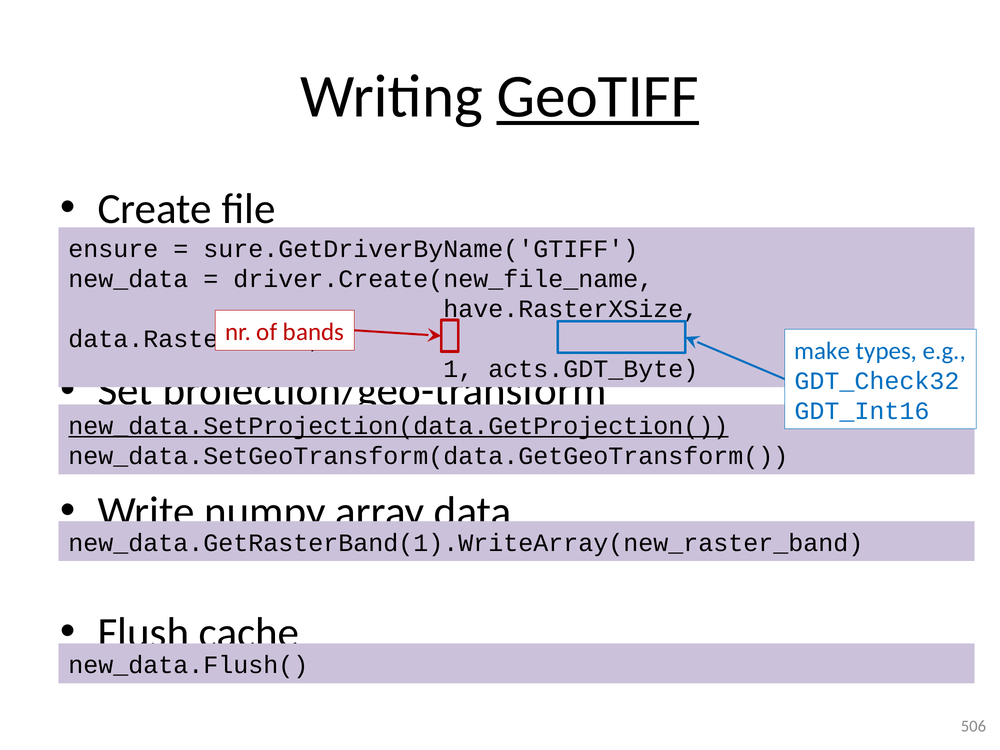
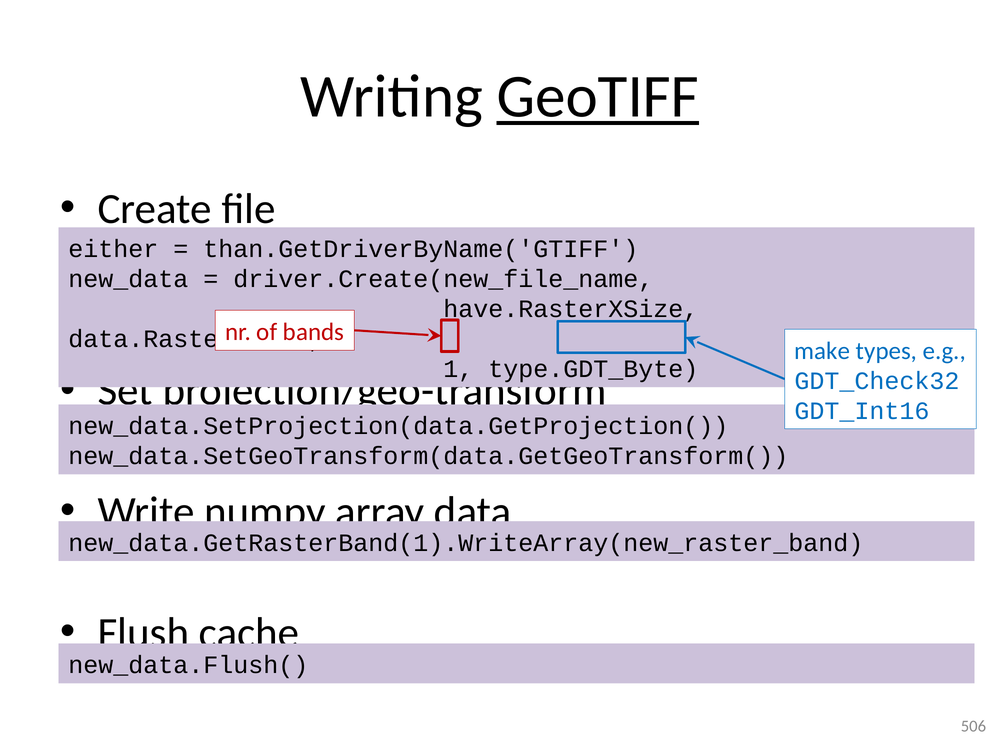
ensure: ensure -> either (113, 249)
sure.GetDriverByName('GTIFF: sure.GetDriverByName('GTIFF -> than.GetDriverByName('GTIFF (421, 249)
acts.GDT_Byte: acts.GDT_Byte -> type.GDT_Byte (593, 369)
new_data.SetProjection(data.GetProjection( underline: present -> none (398, 426)
